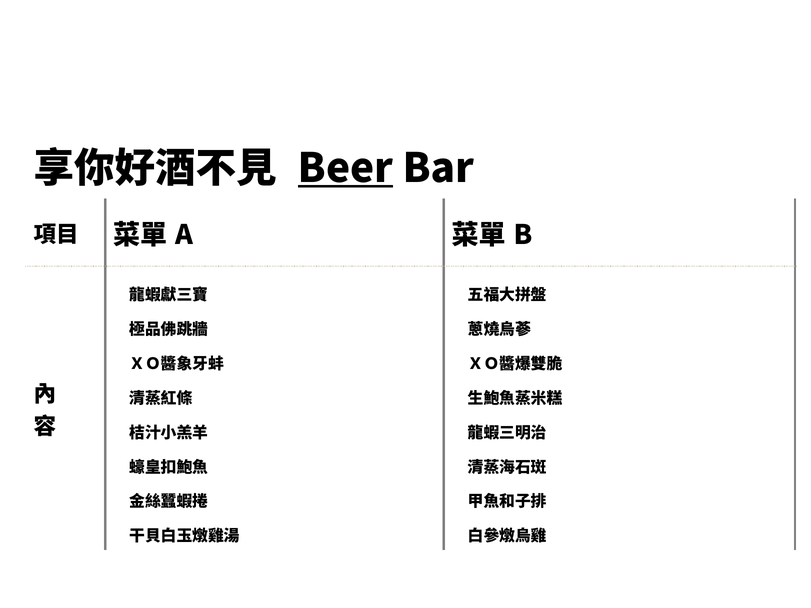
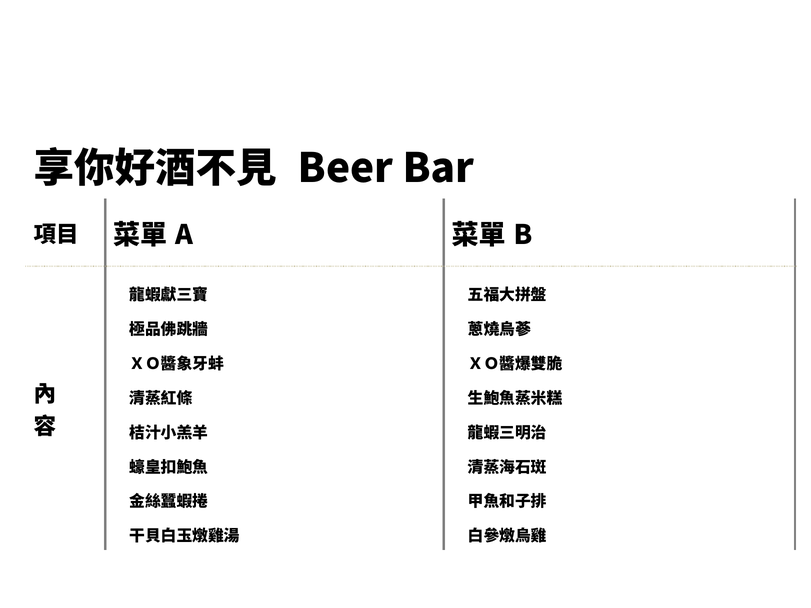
Beer underline: present -> none (346, 169)
